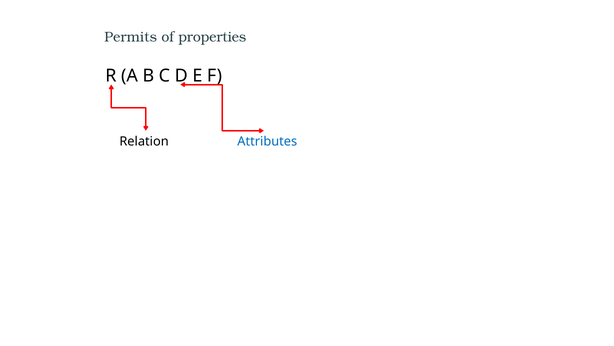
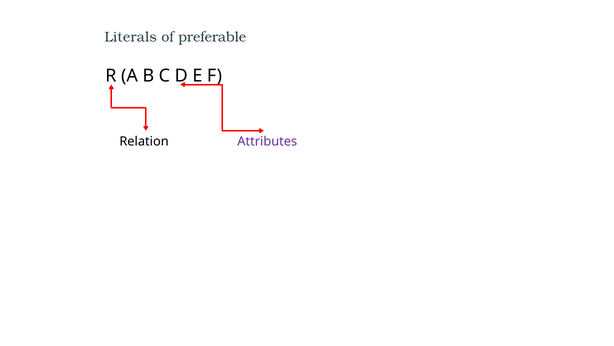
Permits: Permits -> Literals (131, 37)
properties: properties -> preferable (212, 37)
Attributes colour: blue -> purple (267, 141)
